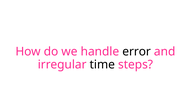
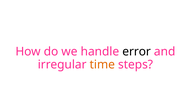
time colour: black -> orange (102, 64)
